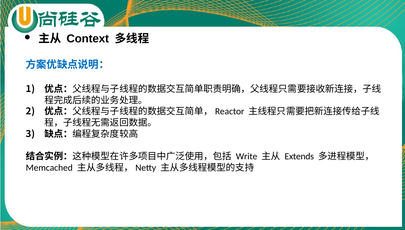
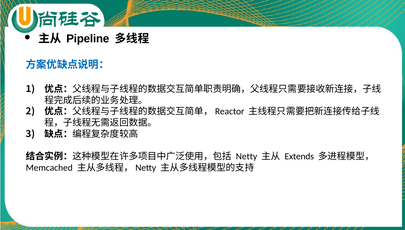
Context: Context -> Pipeline (88, 39)
Write: Write -> Netty (247, 156)
